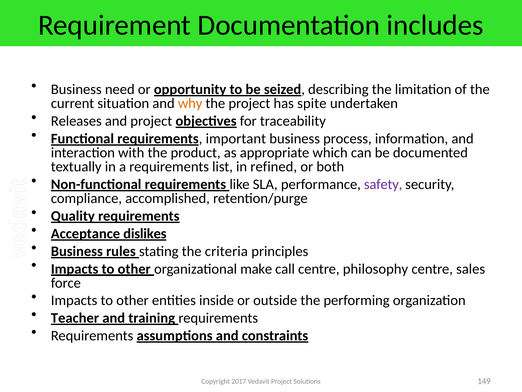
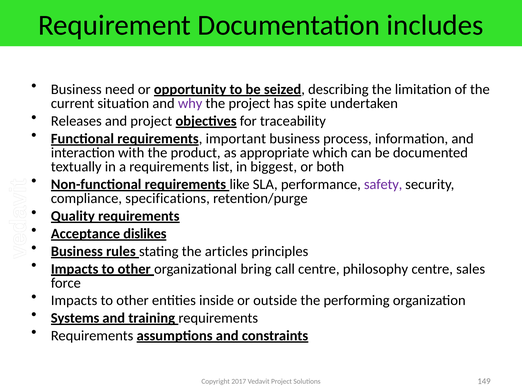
why colour: orange -> purple (190, 103)
refined: refined -> biggest (274, 166)
accomplished: accomplished -> specifications (168, 198)
criteria: criteria -> articles (226, 251)
make: make -> bring (256, 269)
Teacher: Teacher -> Systems (75, 318)
